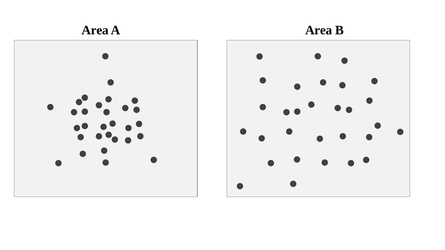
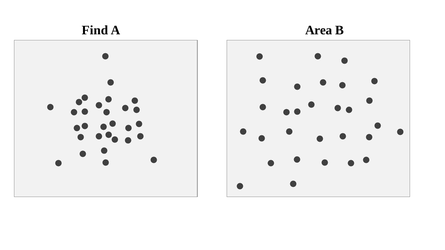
Area: Area -> Find (95, 30)
